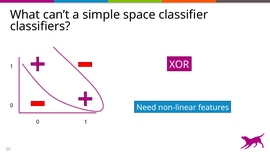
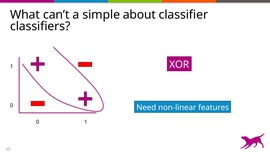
space: space -> about (139, 15)
